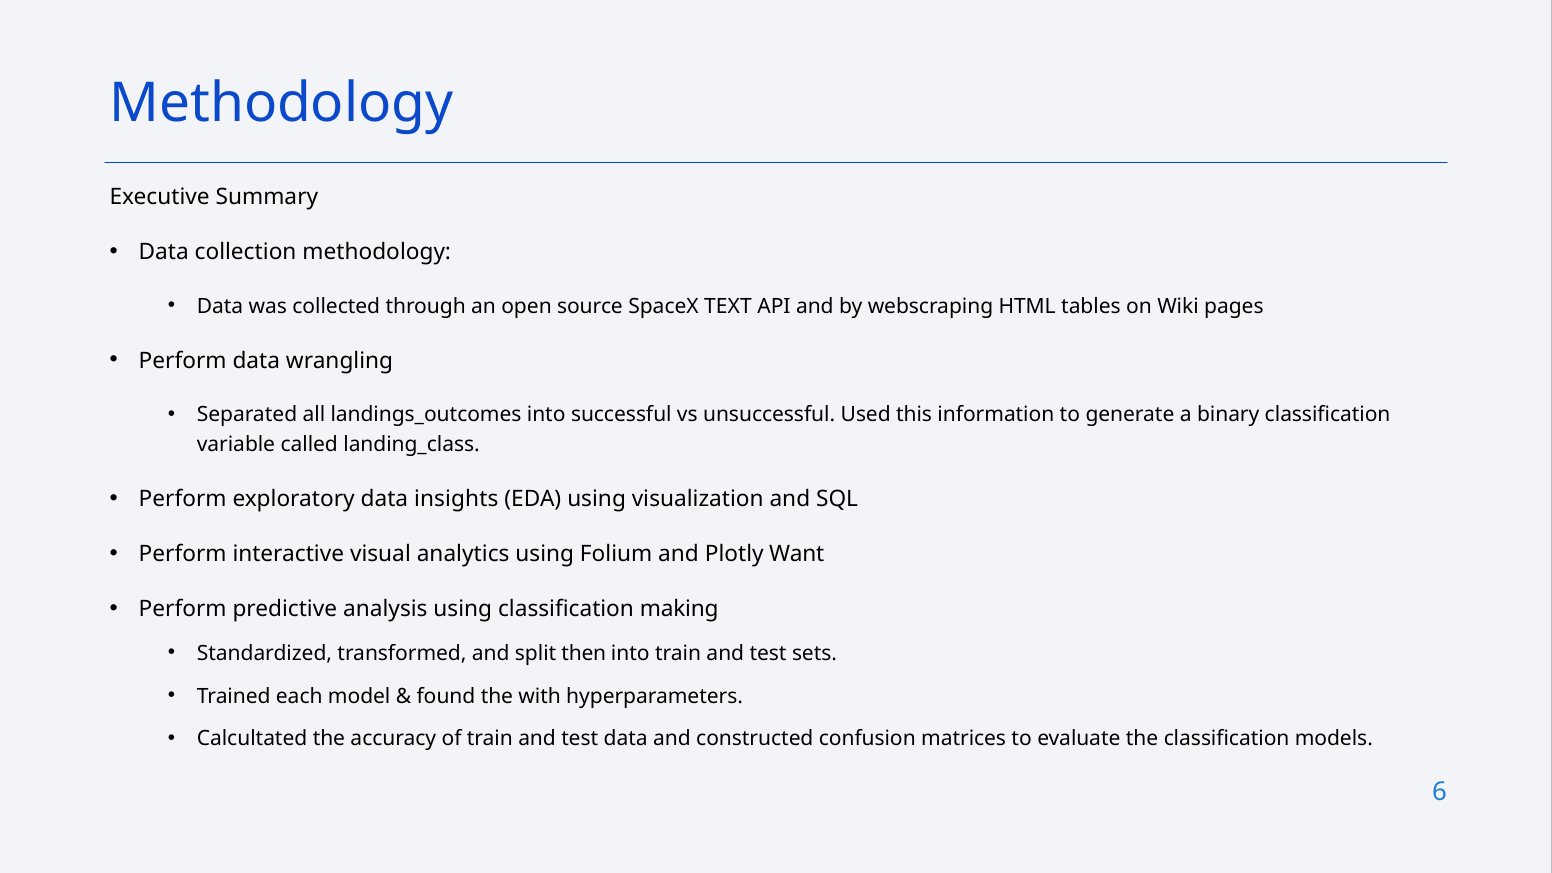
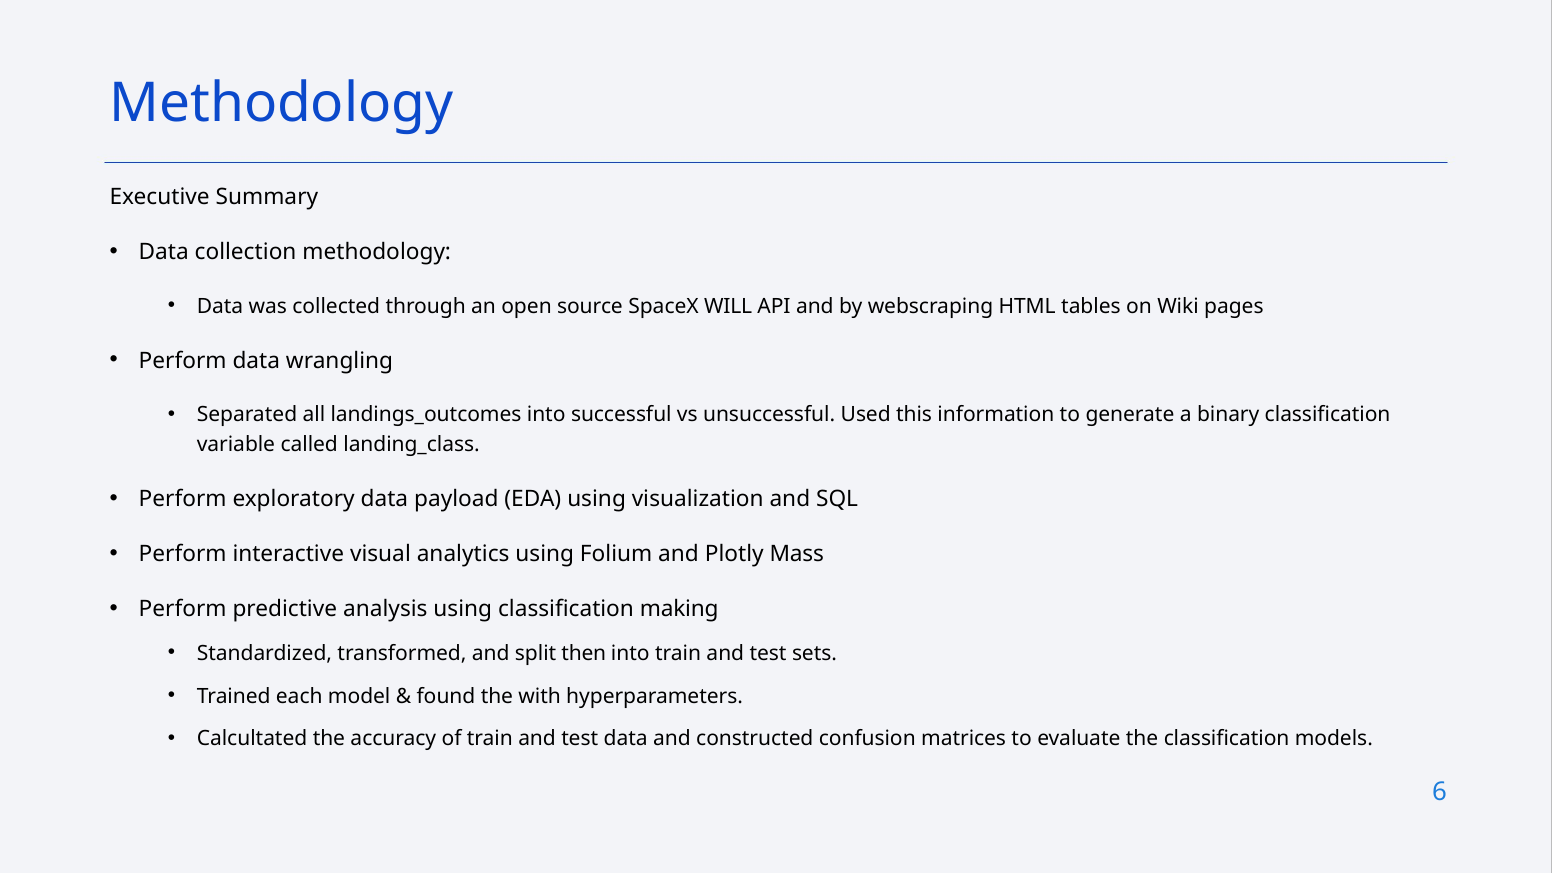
TEXT: TEXT -> WILL (728, 306)
insights: insights -> payload (456, 499)
Want: Want -> Mass (797, 554)
